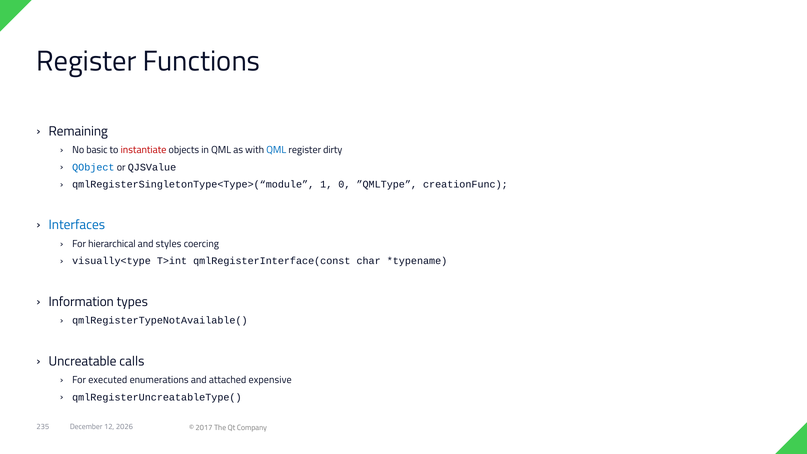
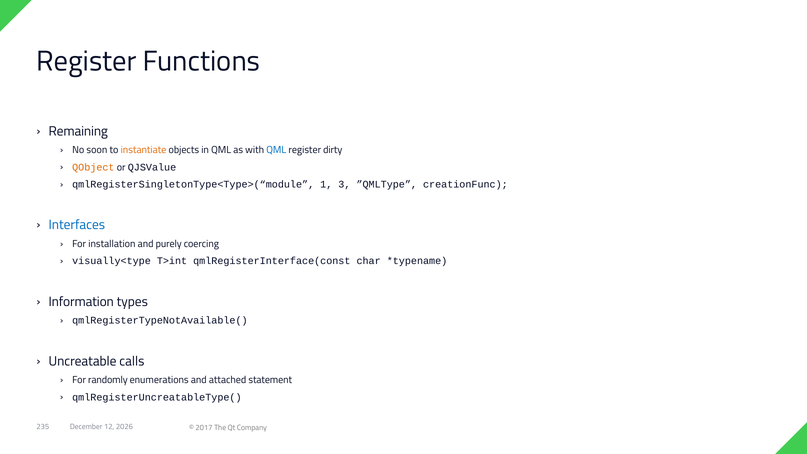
basic: basic -> soon (97, 150)
instantiate colour: red -> orange (144, 150)
QObject colour: blue -> orange (93, 167)
0: 0 -> 3 (344, 184)
hierarchical: hierarchical -> installation (112, 244)
styles: styles -> purely (169, 244)
executed: executed -> randomly (108, 380)
expensive: expensive -> statement (270, 380)
